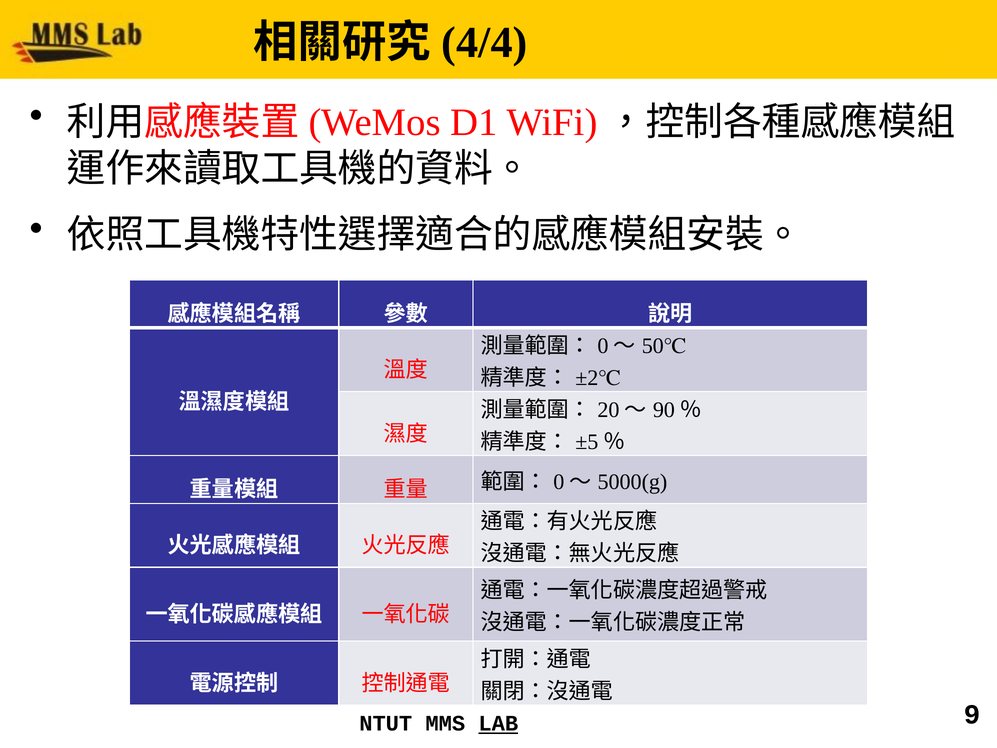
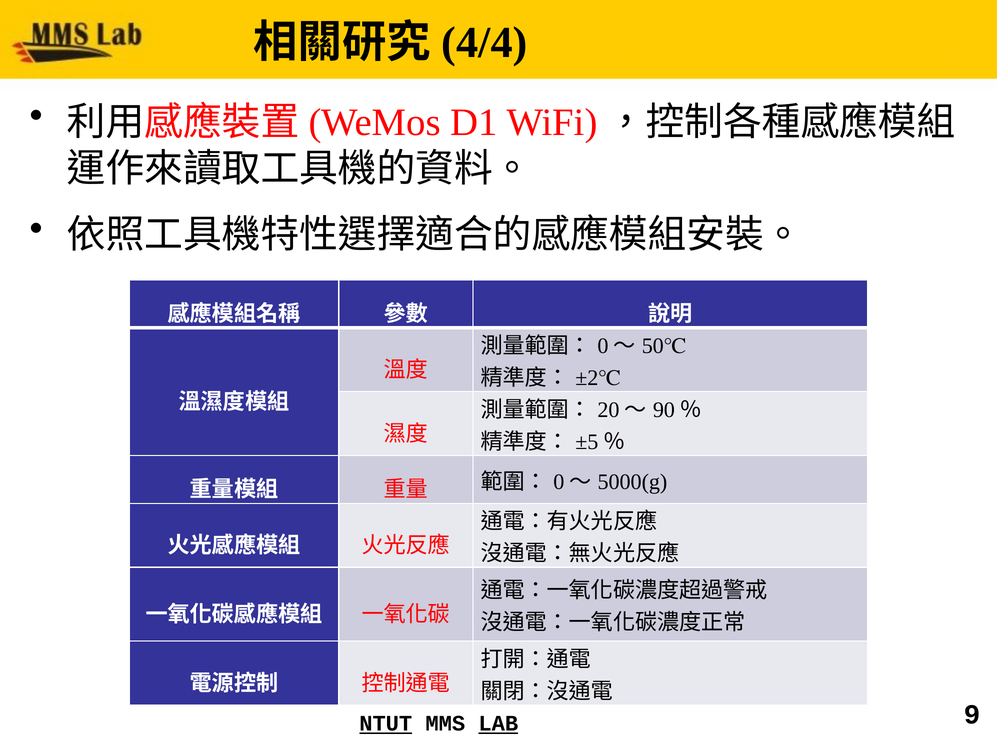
NTUT underline: none -> present (386, 723)
